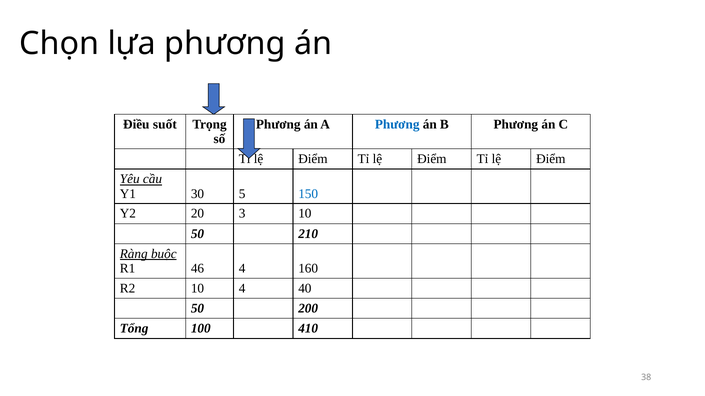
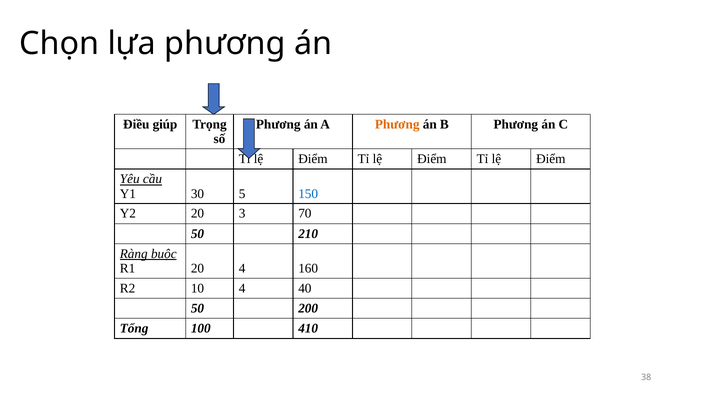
suốt: suốt -> giúp (165, 125)
Phương colour: blue -> orange (397, 125)
3 10: 10 -> 70 (305, 214)
R1 46: 46 -> 20 (197, 269)
